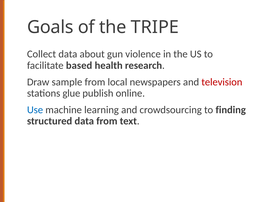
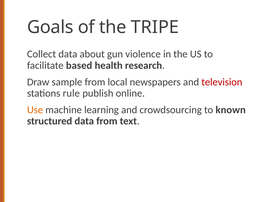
glue: glue -> rule (71, 93)
Use colour: blue -> orange (35, 110)
finding: finding -> known (231, 110)
